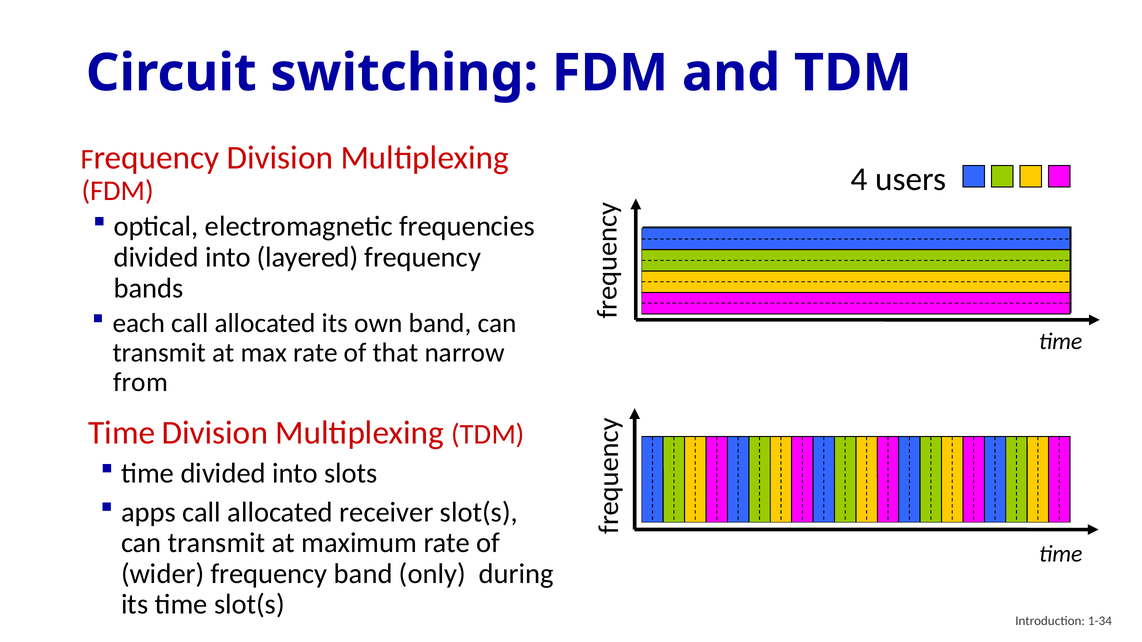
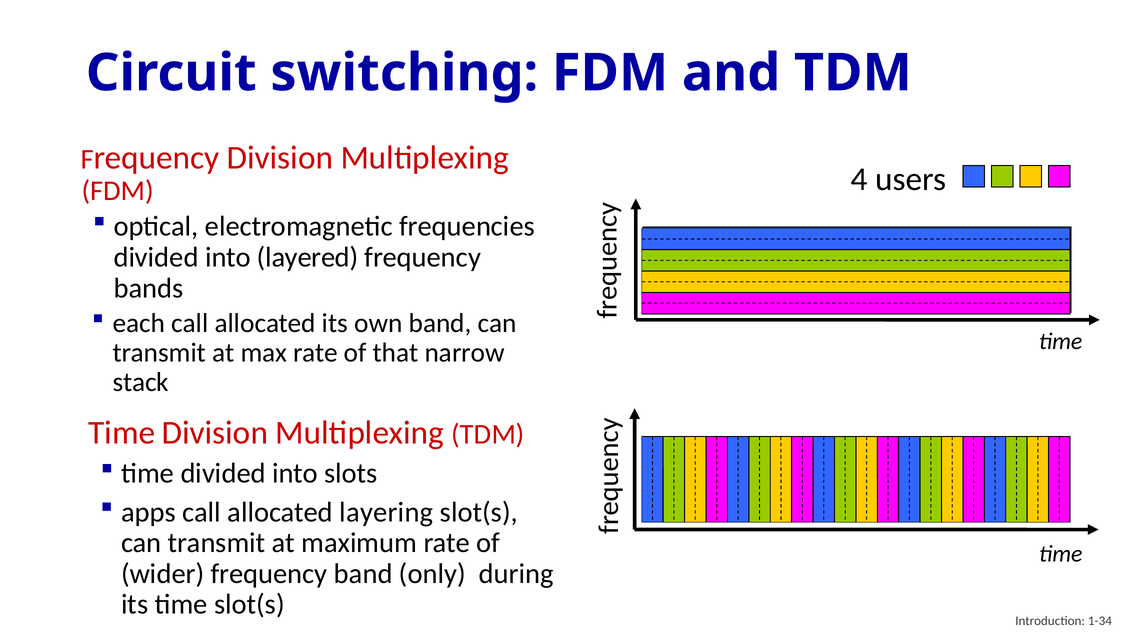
from: from -> stack (141, 383)
receiver: receiver -> layering (386, 512)
